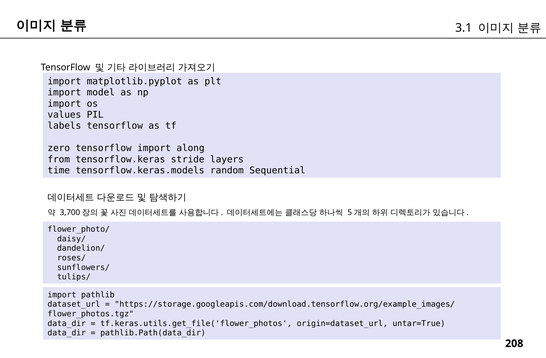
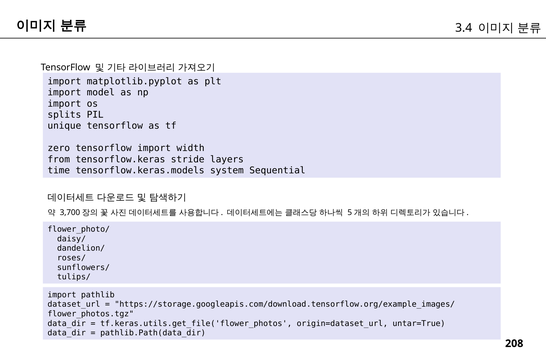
3.1: 3.1 -> 3.4 (464, 28)
values: values -> splits (64, 115)
labels: labels -> unique (64, 126)
along: along -> width (191, 148)
random: random -> system (227, 171)
